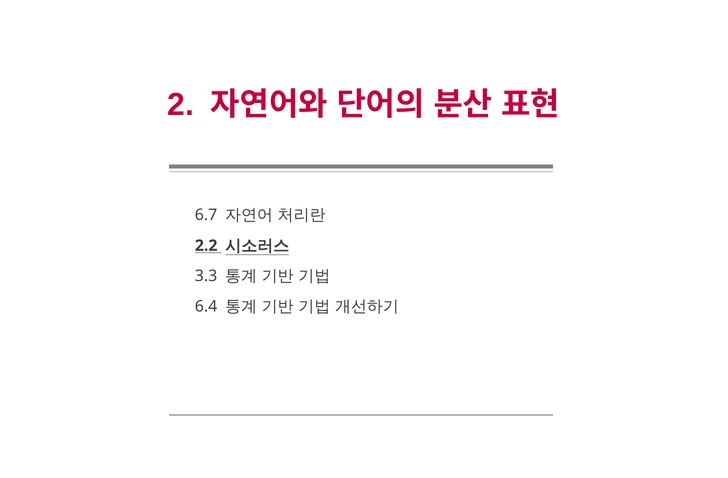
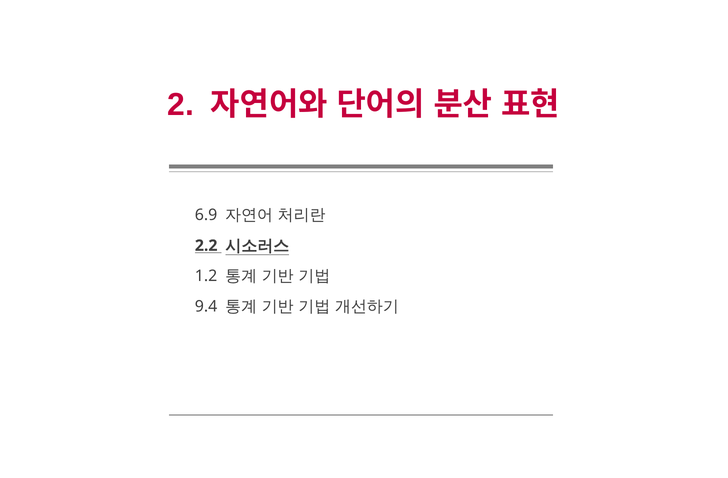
6.7: 6.7 -> 6.9 (206, 215)
3.3: 3.3 -> 1.2 (206, 276)
6.4: 6.4 -> 9.4 (206, 307)
